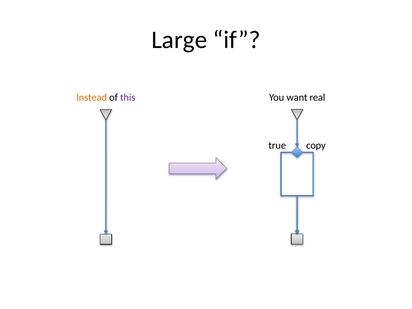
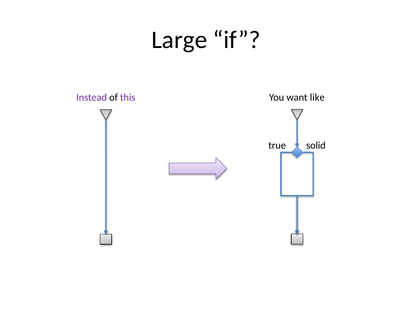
Instead colour: orange -> purple (92, 97)
real: real -> like (317, 97)
copy: copy -> solid (316, 145)
